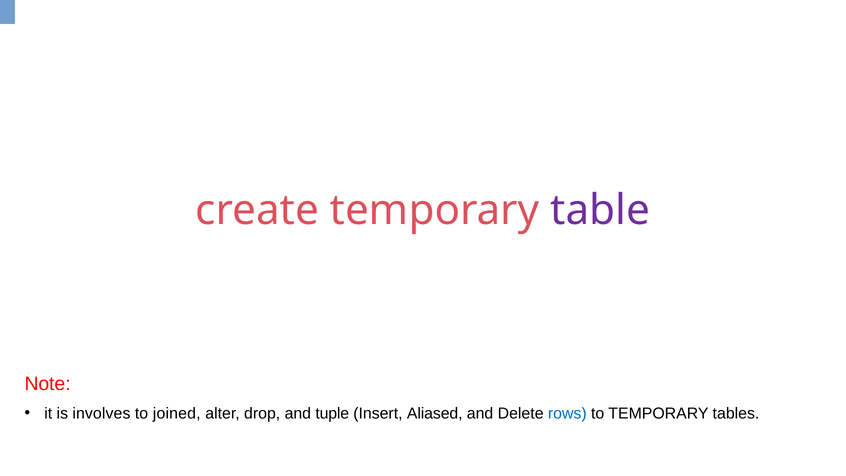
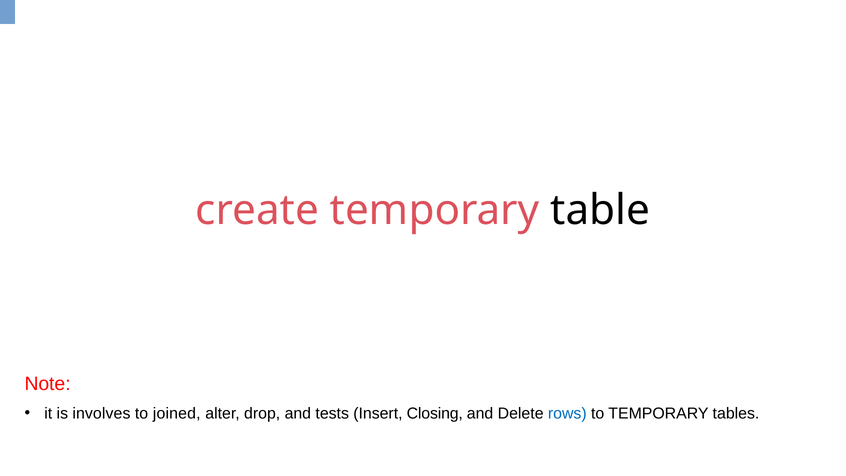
table colour: purple -> black (600, 210)
tuple: tuple -> tests (332, 413)
Aliased: Aliased -> Closing (435, 413)
